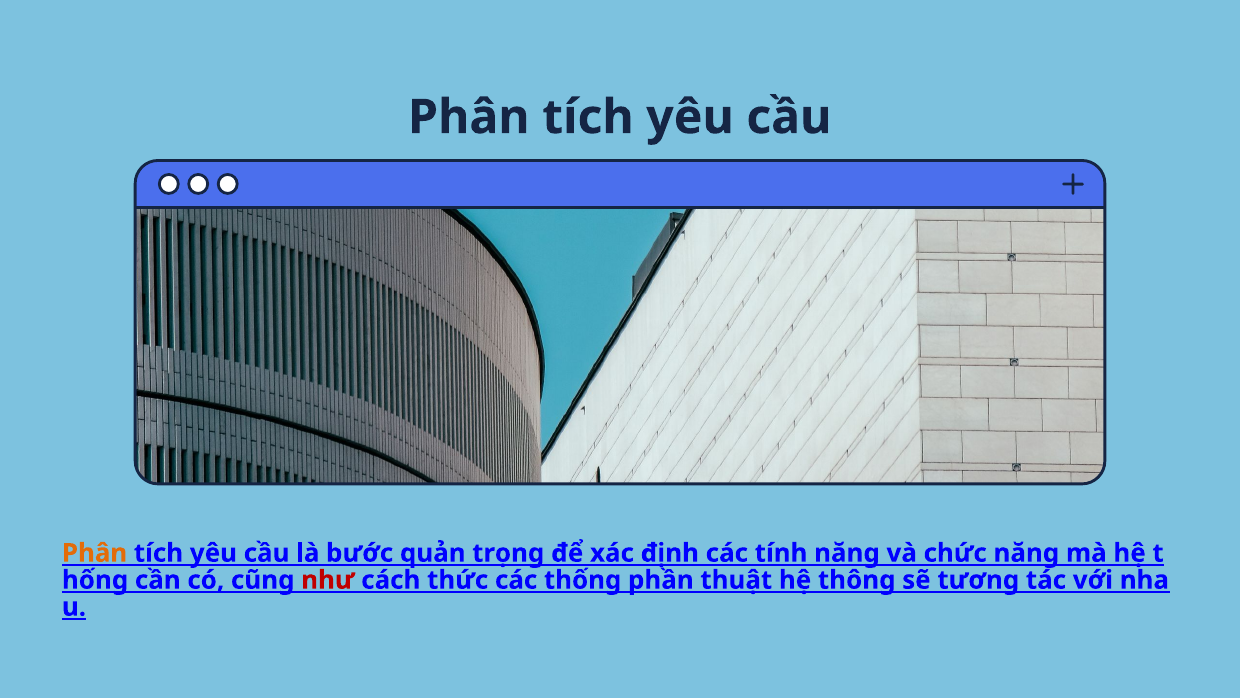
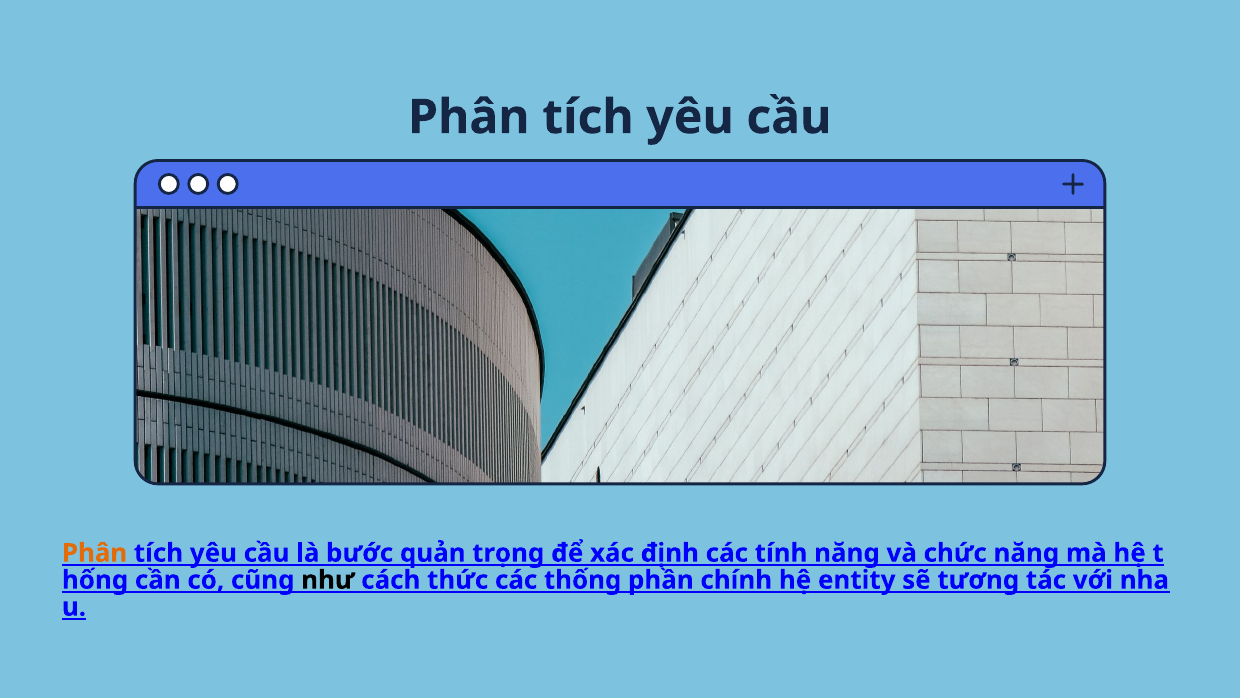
như colour: red -> black (328, 580)
thuật: thuật -> chính (736, 580)
thông: thông -> entity (857, 580)
